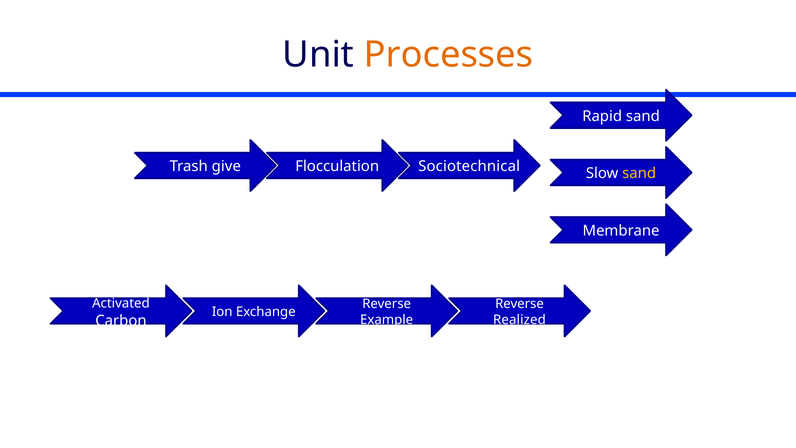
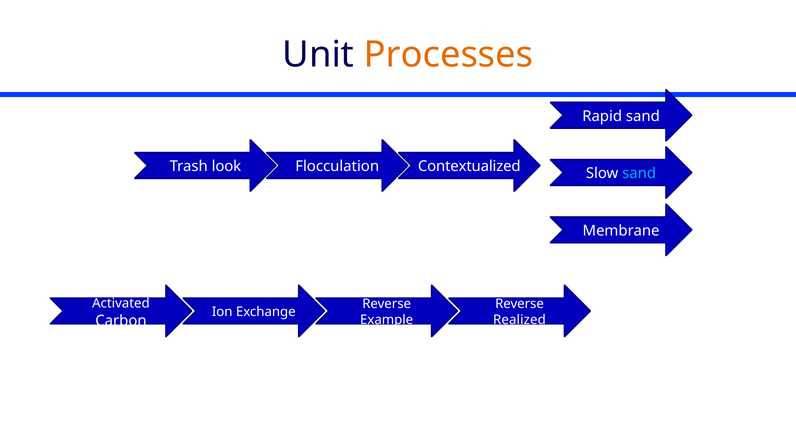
give: give -> look (226, 166)
Sociotechnical: Sociotechnical -> Contextualized (469, 166)
sand colour: yellow -> light blue (639, 173)
